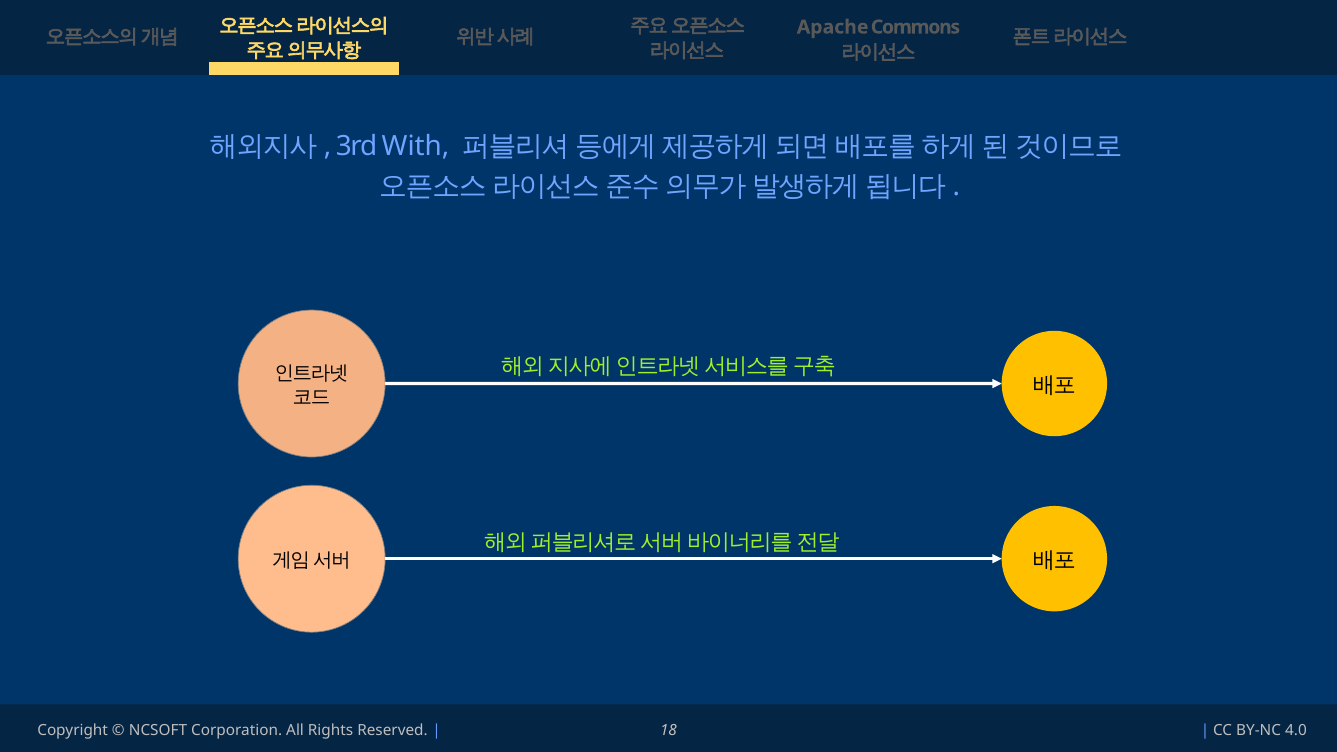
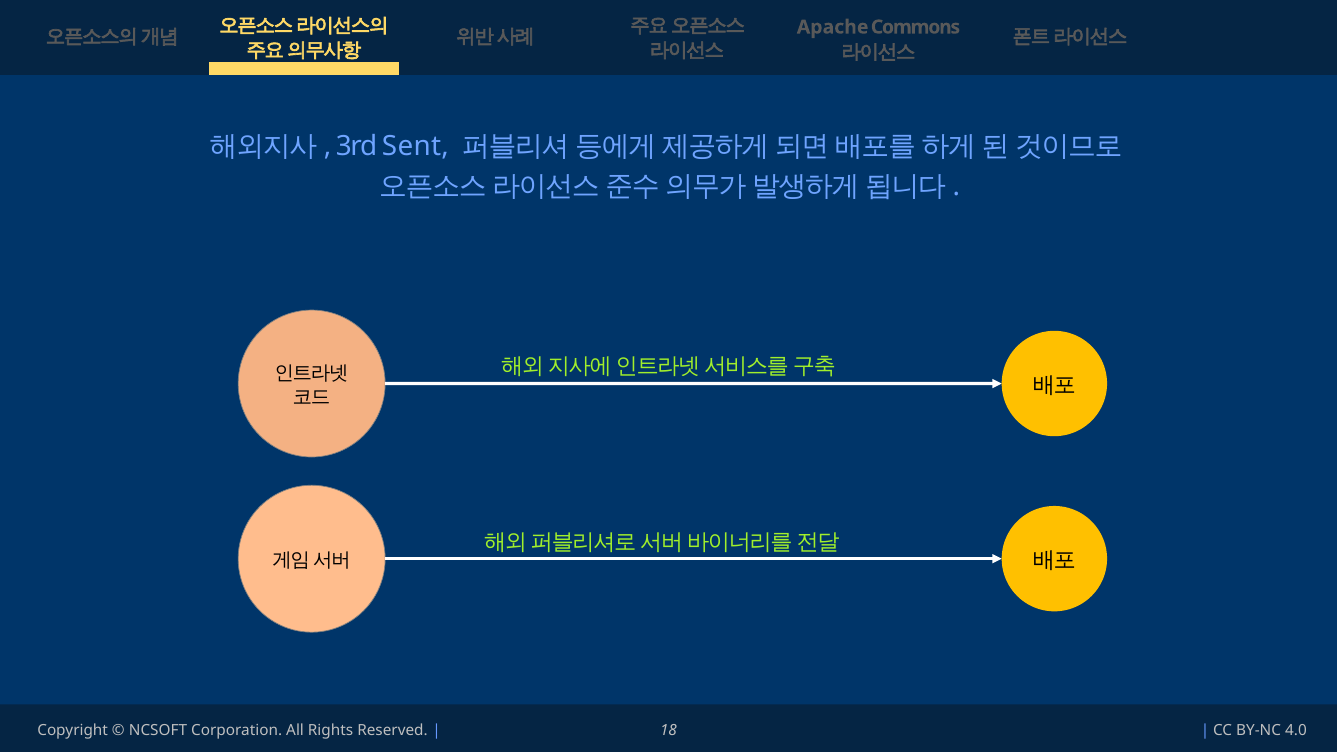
With: With -> Sent (415, 146)
